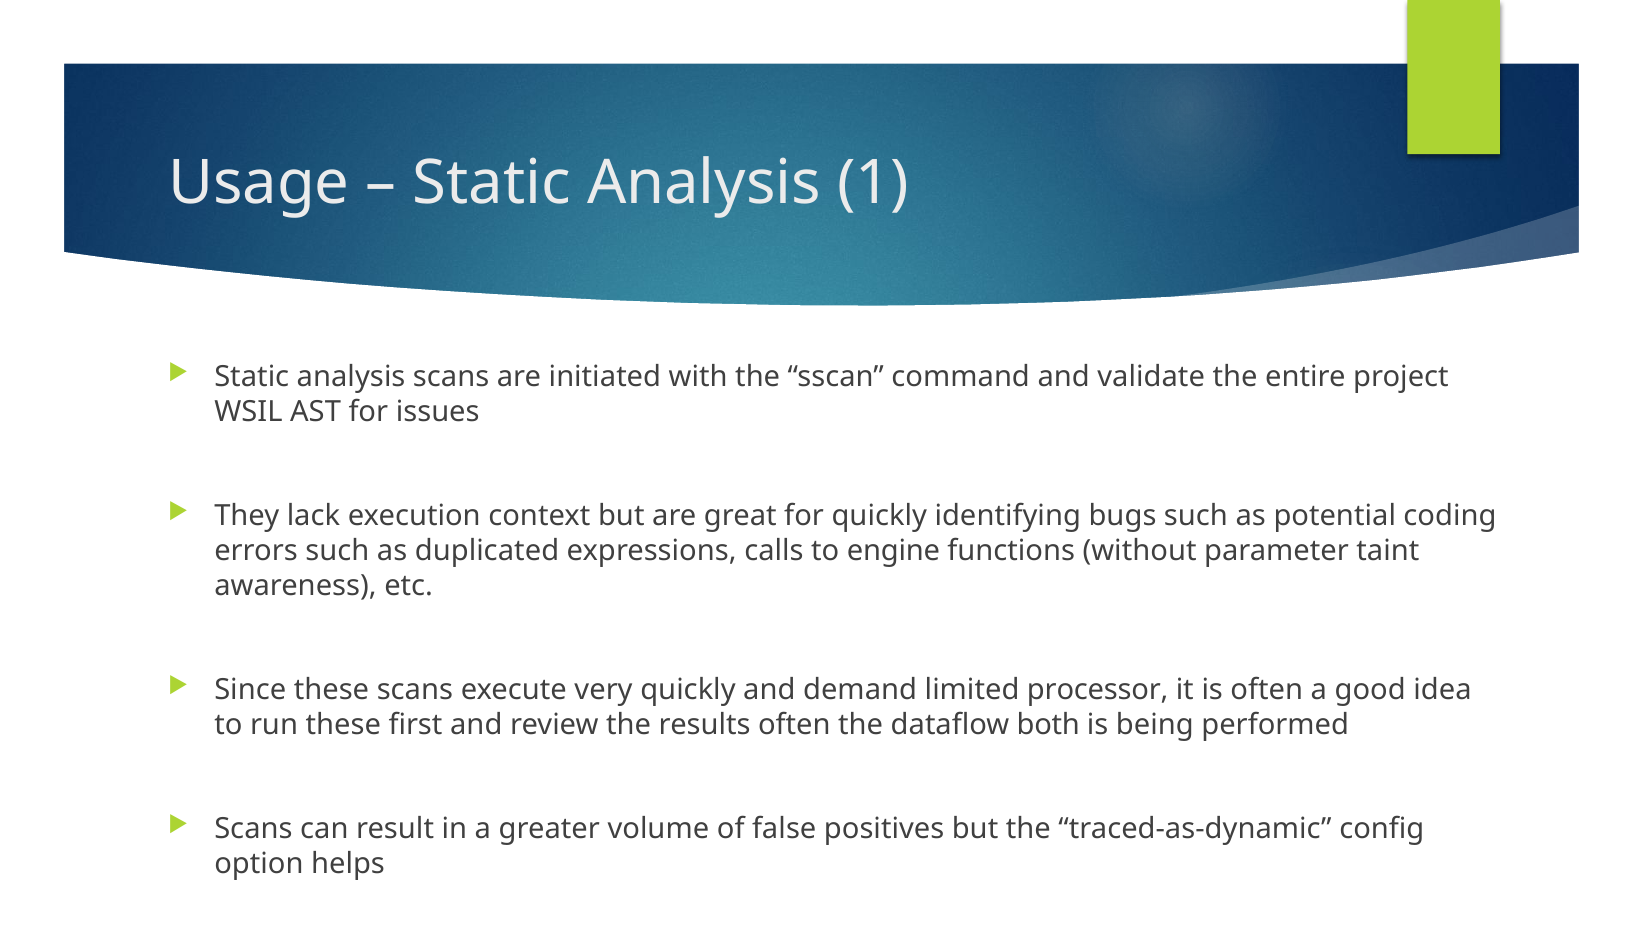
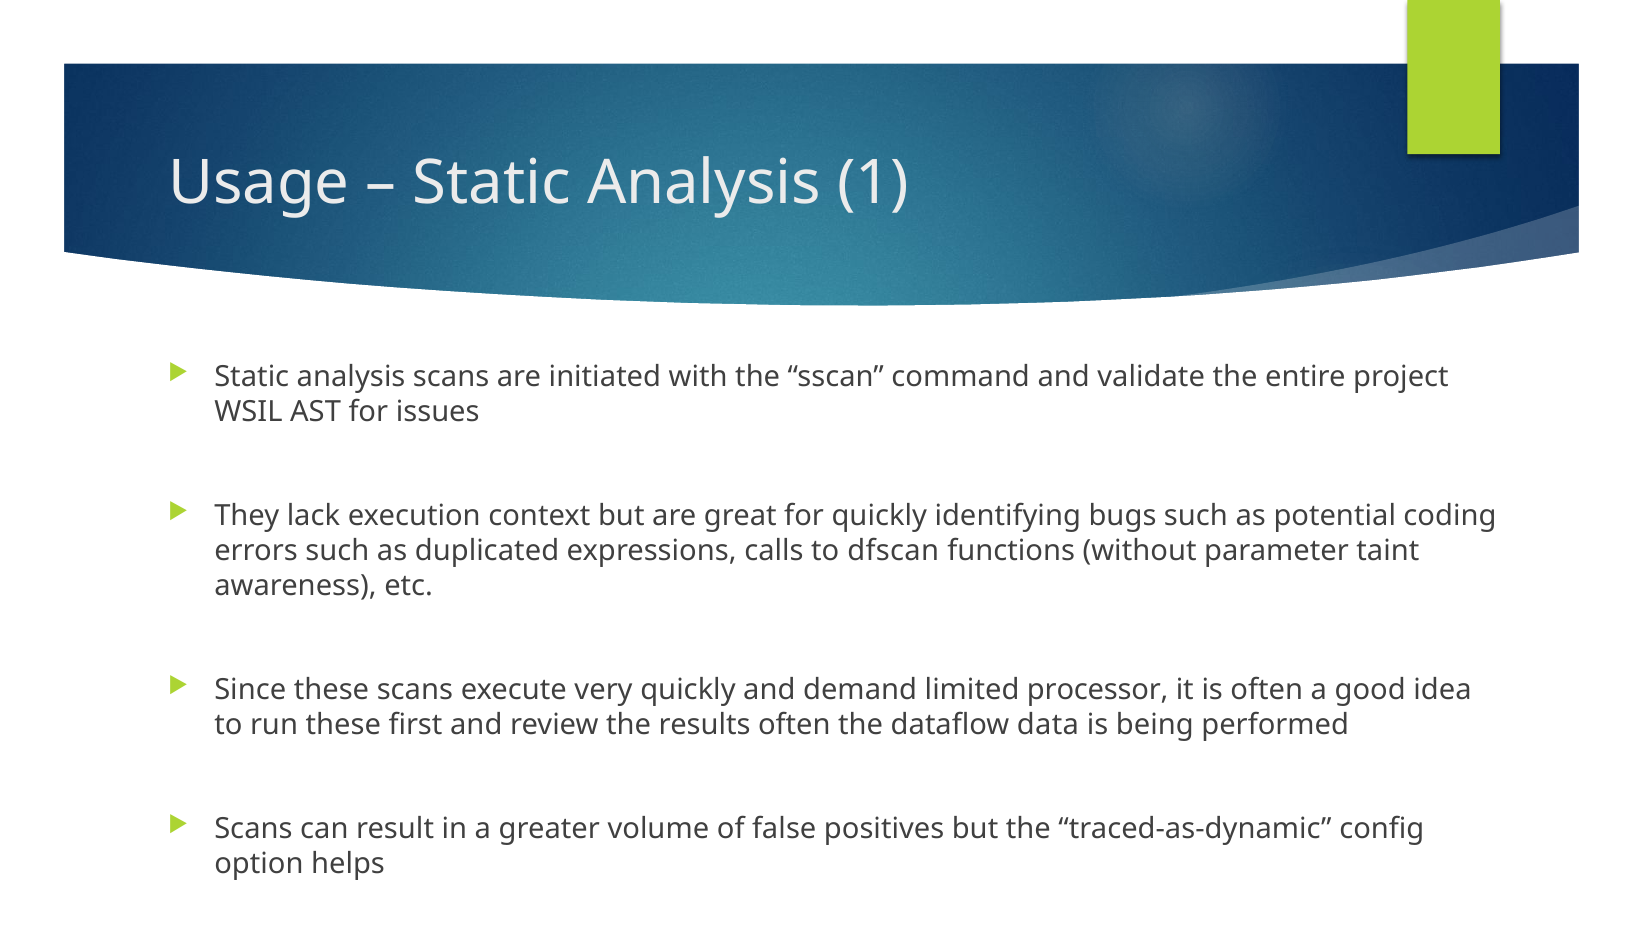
engine: engine -> dfscan (893, 551)
both: both -> data (1048, 725)
